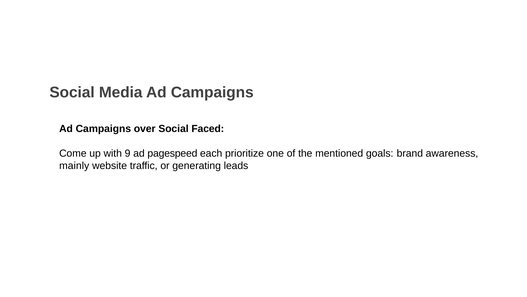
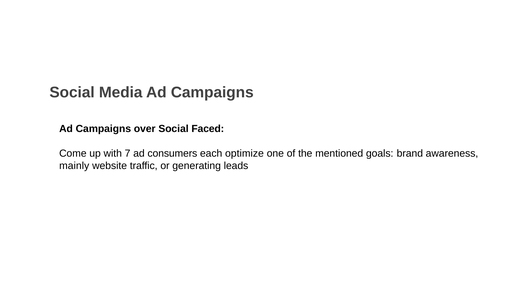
9: 9 -> 7 (128, 153)
pagespeed: pagespeed -> consumers (172, 153)
prioritize: prioritize -> optimize (244, 153)
